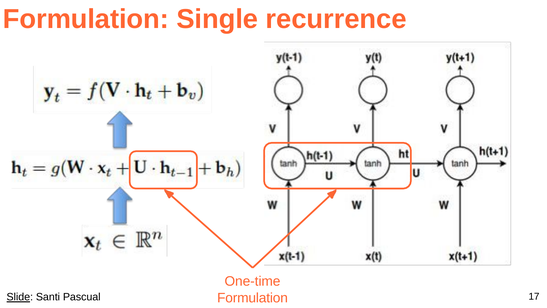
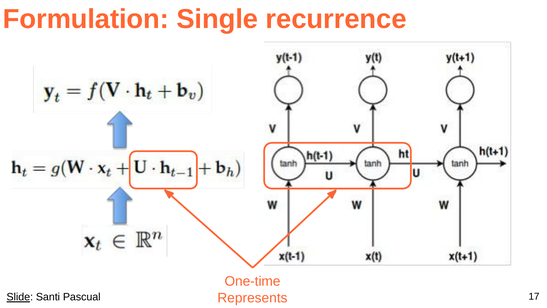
Formulation: Formulation -> Represents (252, 298)
